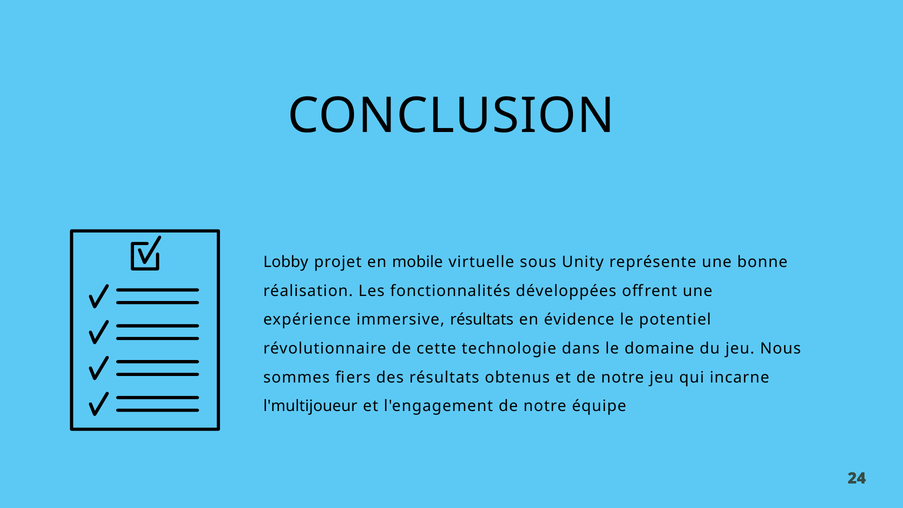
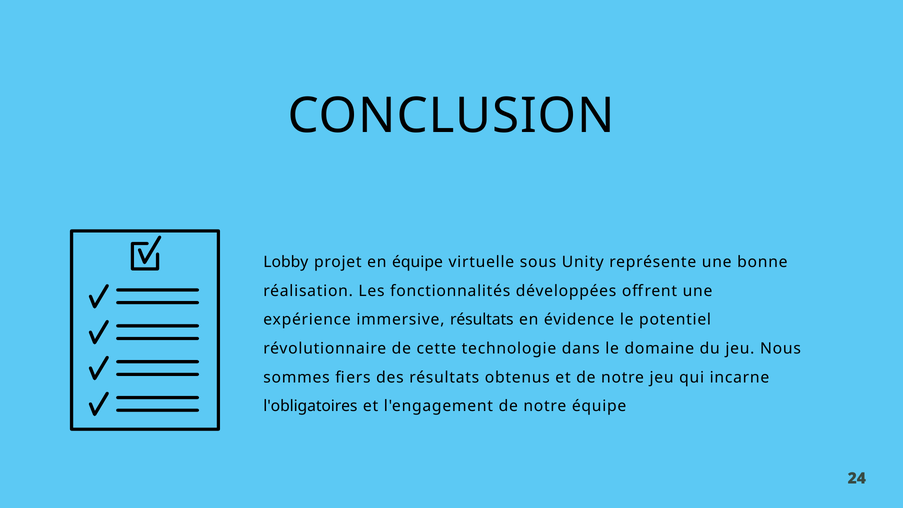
en mobile: mobile -> équipe (417, 262)
l'multijoueur: l'multijoueur -> l'obligatoires (310, 406)
